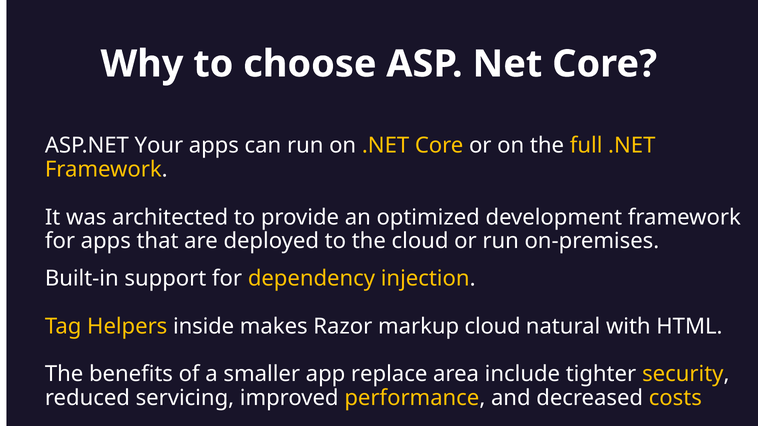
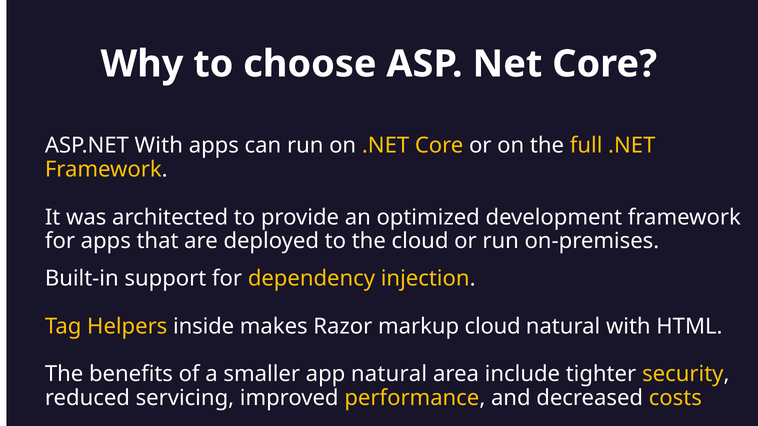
ASP.NET Your: Your -> With (159, 146)
app replace: replace -> natural (389, 374)
